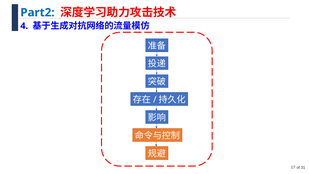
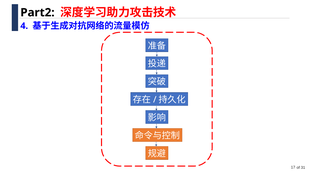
Part2 colour: blue -> black (37, 13)
